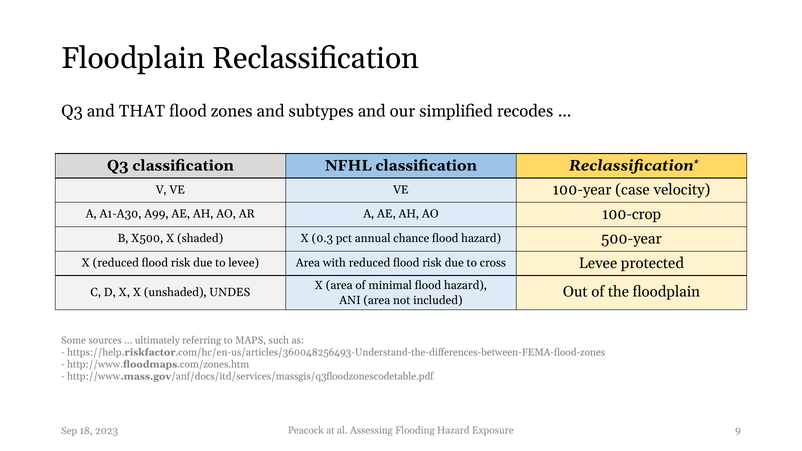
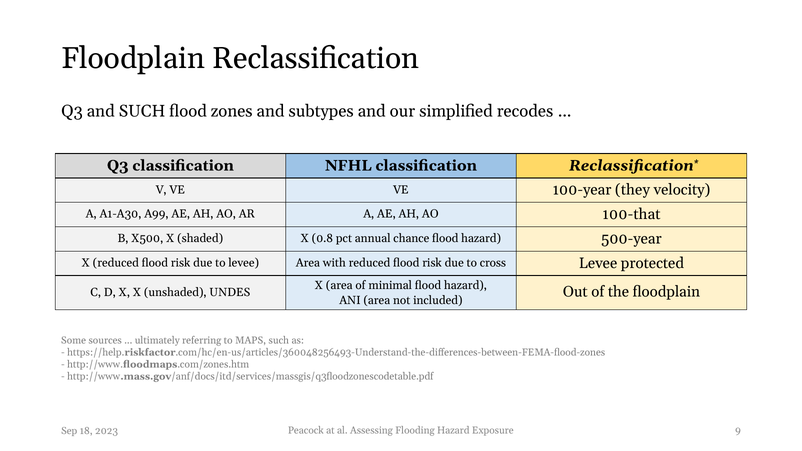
and THAT: THAT -> SUCH (142, 111)
case: case -> they (633, 190)
100-crop: 100-crop -> 100-that (631, 214)
0.3: 0.3 -> 0.8 (323, 239)
